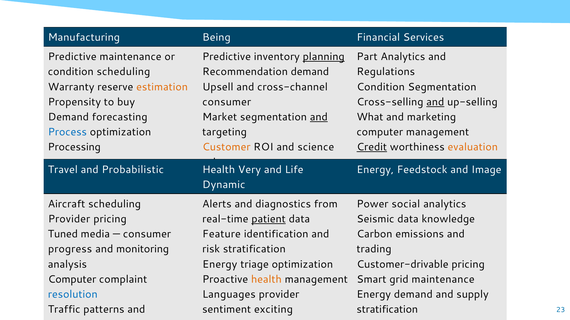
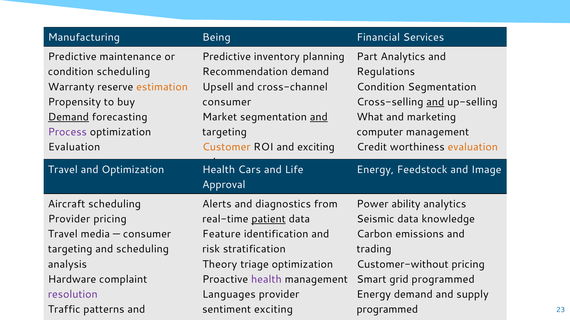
planning underline: present -> none (324, 57)
Demand underline: none -> present (68, 117)
Process colour: blue -> purple (67, 132)
Processing: Processing -> Evaluation (74, 147)
and science: science -> exciting (316, 147)
Credit underline: present -> none (372, 147)
and Probabilistic: Probabilistic -> Optimization (133, 170)
Very: Very -> Cars (249, 170)
Dynamic: Dynamic -> Approval (224, 185)
social: social -> ability (406, 204)
Tuned: Tuned -> Travel (63, 234)
progress: progress -> targeting (70, 250)
and monitoring: monitoring -> scheduling (143, 250)
Energy: Energy -> Theory (220, 265)
Customer-drivable: Customer-drivable -> Customer-without (403, 265)
Computer: Computer -> Hardware (72, 280)
health colour: orange -> purple (266, 280)
grid maintenance: maintenance -> programmed (443, 280)
resolution colour: blue -> purple (73, 295)
stratification: stratification -> programmed (387, 310)
